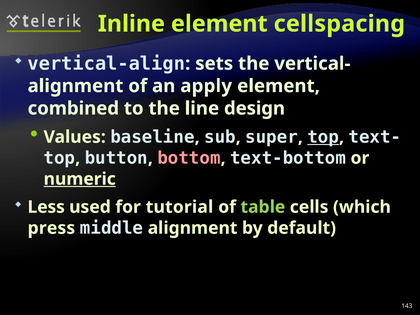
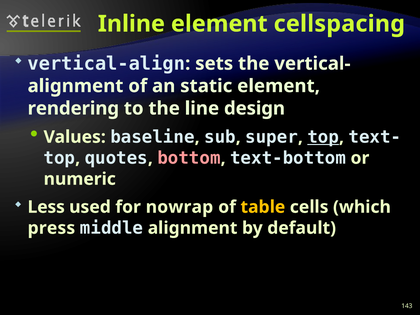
apply: apply -> static (206, 86)
combined: combined -> rendering (73, 108)
button: button -> quotes (116, 158)
numeric underline: present -> none (80, 179)
tutorial: tutorial -> nowrap (179, 207)
table colour: light green -> yellow (263, 207)
